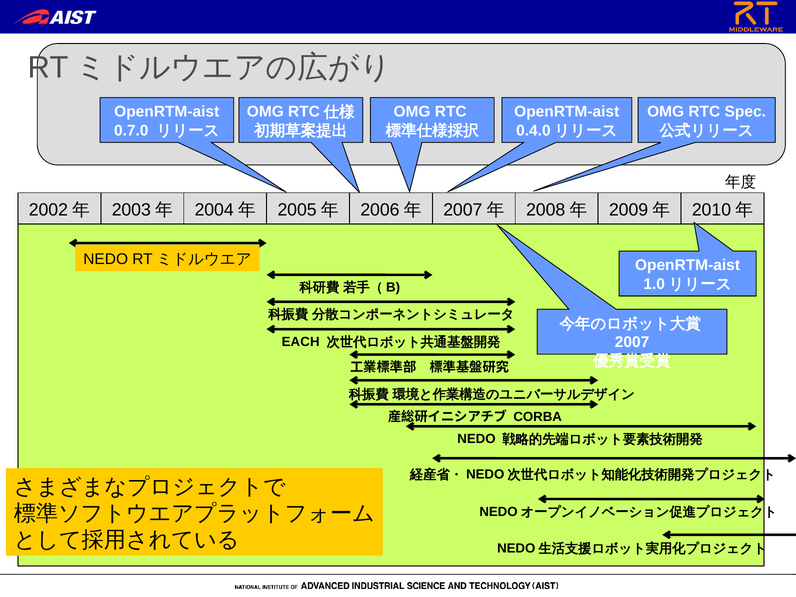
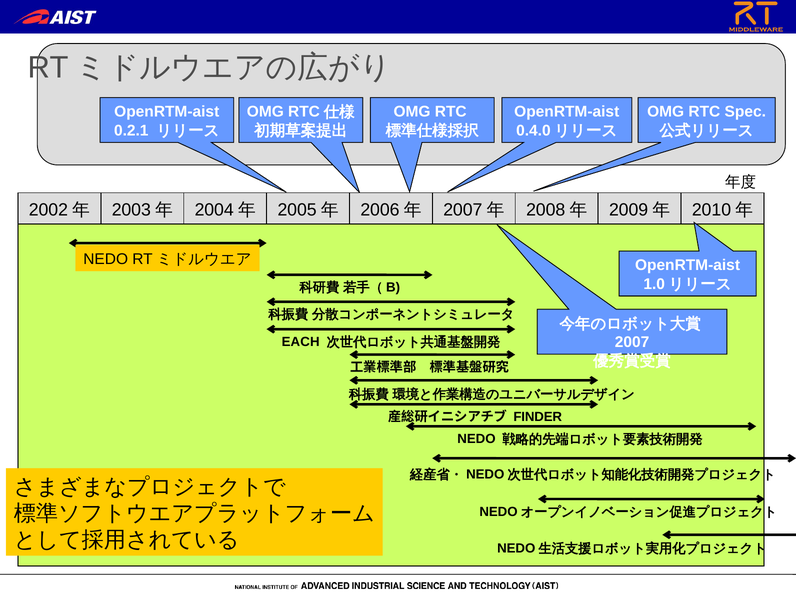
0.7.0: 0.7.0 -> 0.2.1 (131, 130)
CORBA: CORBA -> FINDER (538, 417)
